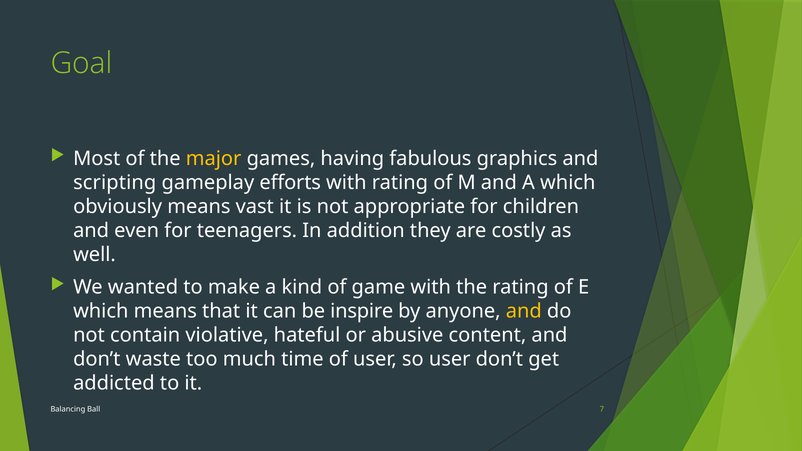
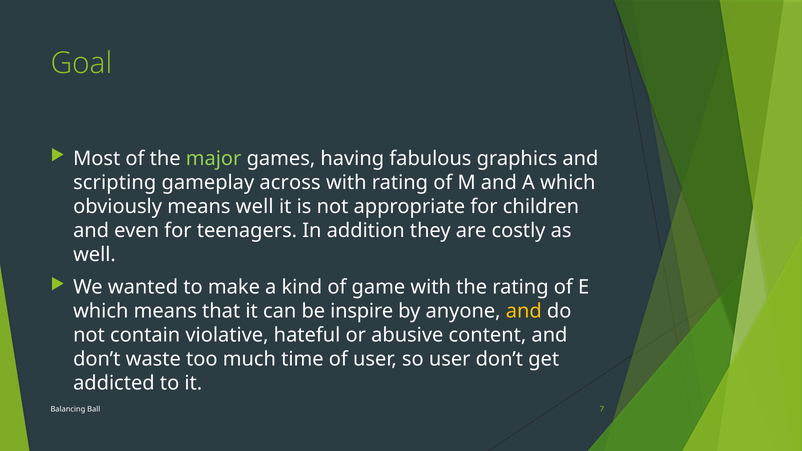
major colour: yellow -> light green (214, 159)
efforts: efforts -> across (290, 183)
means vast: vast -> well (255, 207)
